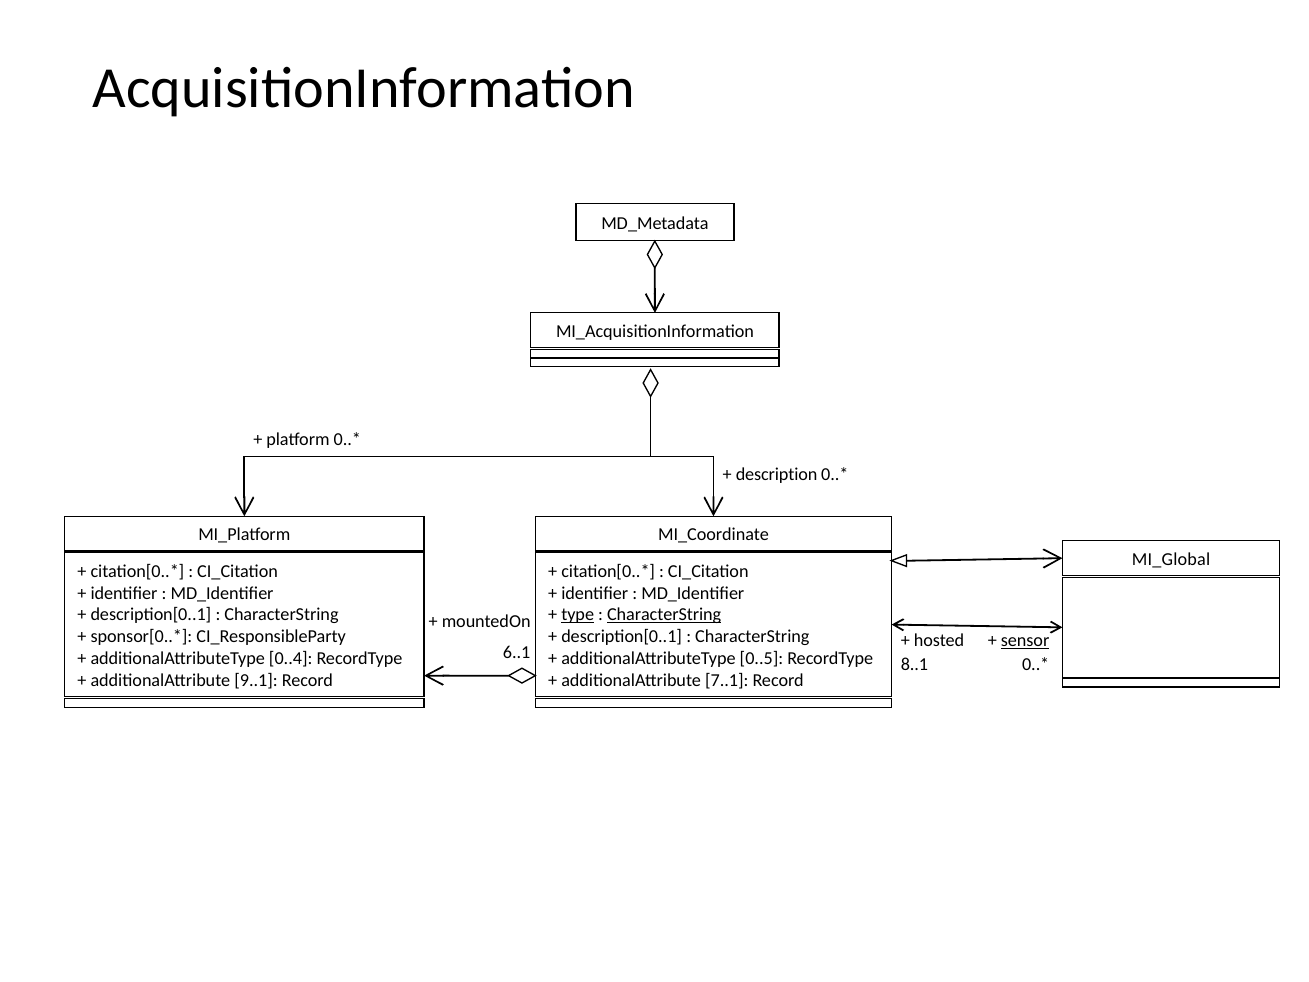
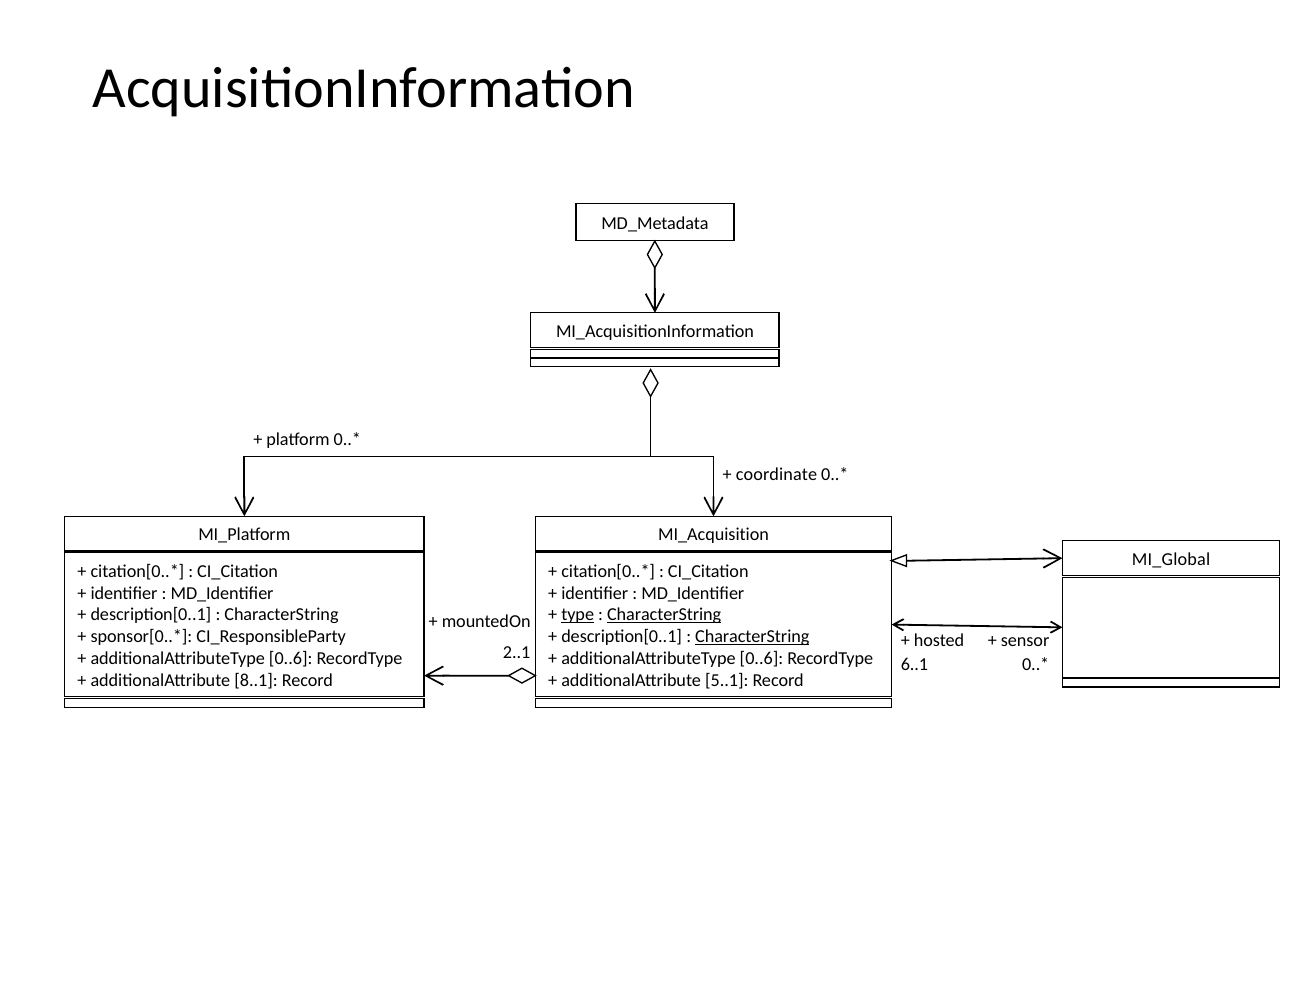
description: description -> coordinate (776, 475)
MI_Coordinate: MI_Coordinate -> MI_Acquisition (714, 535)
CharacterString underline: none -> present (752, 637)
sensor underline: present -> none (1025, 640)
6..1: 6..1 -> 2..1 (517, 652)
0..4: 0..4 -> 0..6 (291, 658)
0..5: 0..5 -> 0..6 (761, 658)
8..1: 8..1 -> 6..1 (914, 665)
9..1: 9..1 -> 8..1 (256, 680)
7..1: 7..1 -> 5..1 (727, 680)
